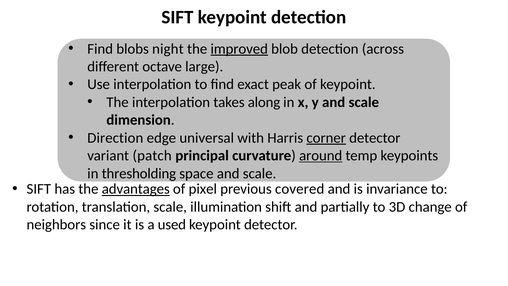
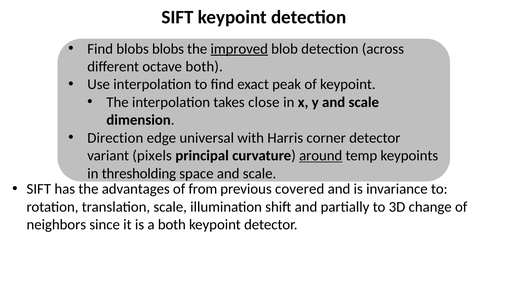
blobs night: night -> blobs (168, 49)
octave large: large -> both (204, 67)
along: along -> close (264, 102)
corner underline: present -> none (326, 138)
patch: patch -> pixels (152, 156)
advantages underline: present -> none (136, 189)
pixel: pixel -> from (203, 189)
a used: used -> both (172, 224)
